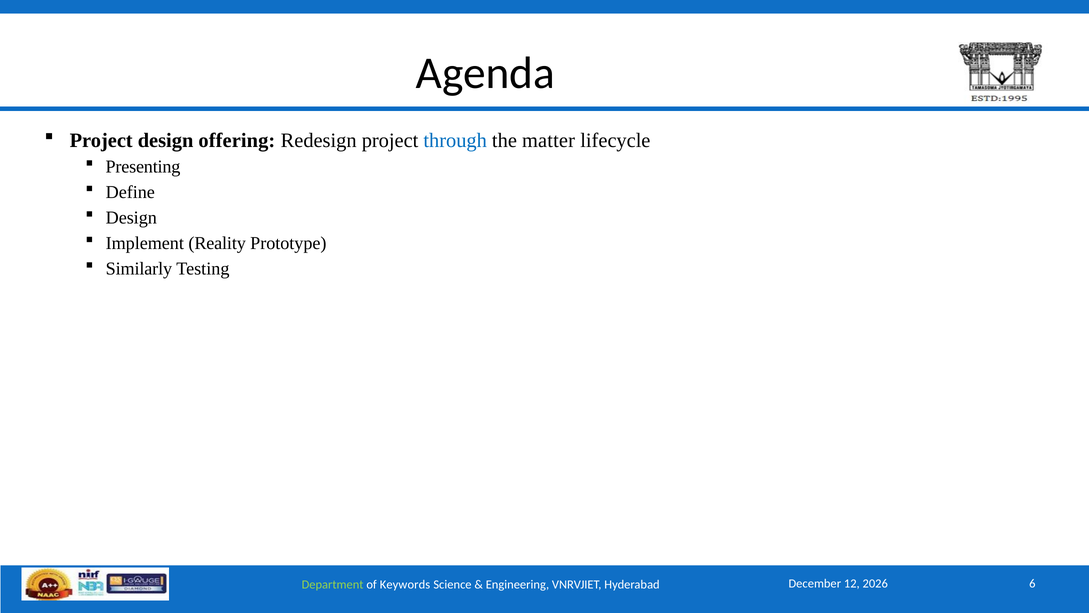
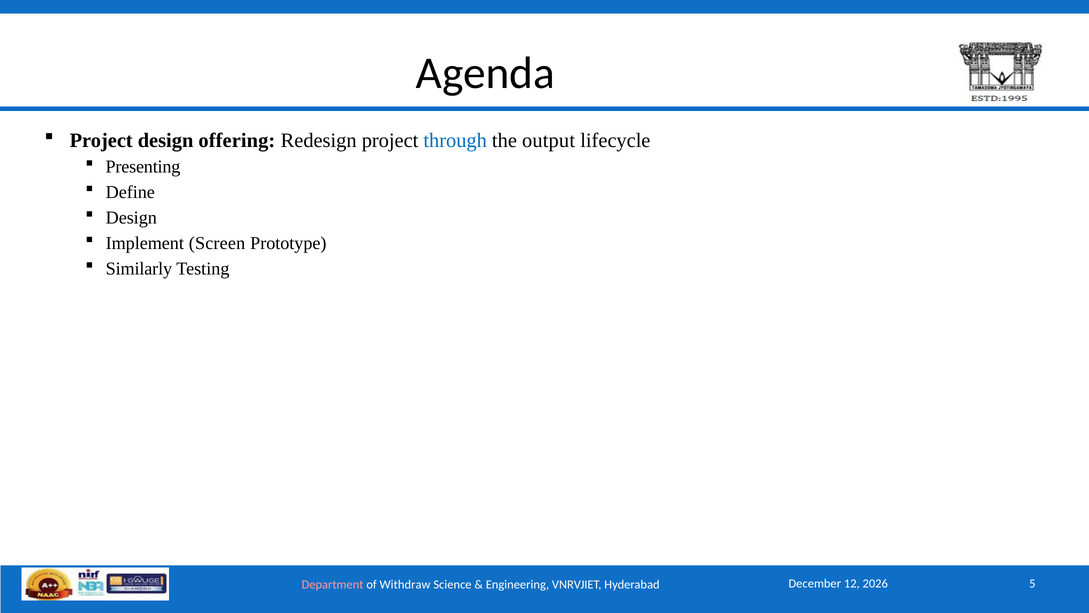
matter: matter -> output (549, 140)
Reality: Reality -> Screen (217, 243)
Department colour: light green -> pink (333, 584)
Keywords: Keywords -> Withdraw (405, 584)
6: 6 -> 5 (1032, 583)
